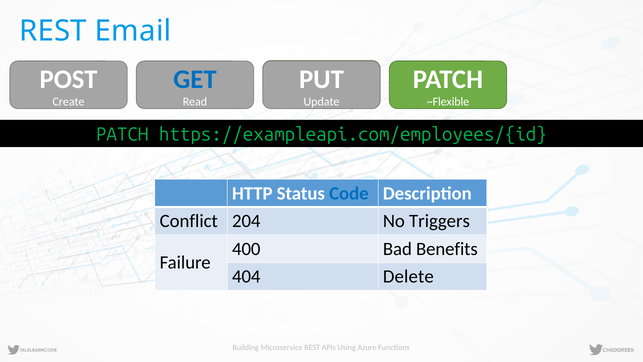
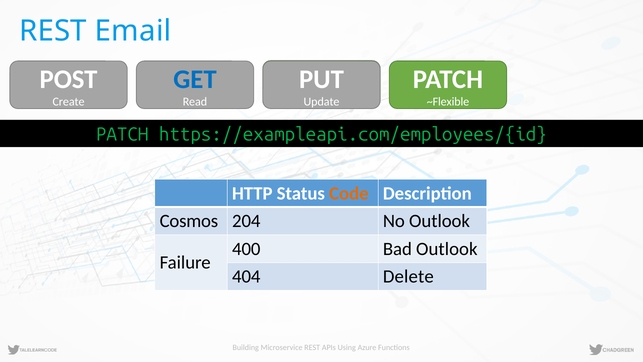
Code colour: blue -> orange (349, 193)
Conflict: Conflict -> Cosmos (189, 221)
No Triggers: Triggers -> Outlook (440, 221)
Bad Benefits: Benefits -> Outlook (447, 249)
